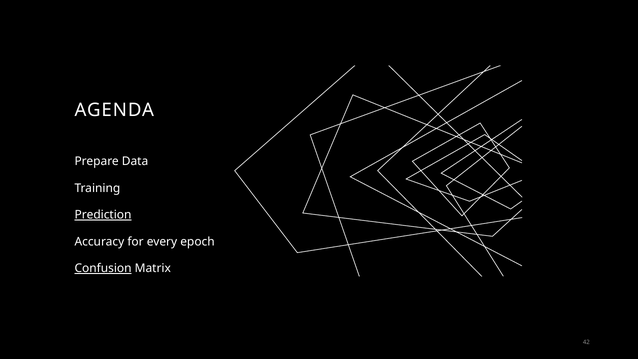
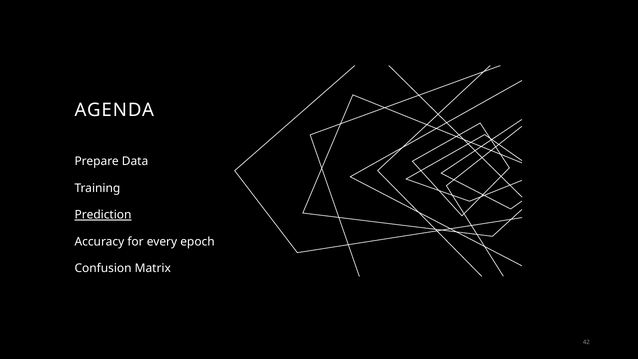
Confusion underline: present -> none (103, 268)
